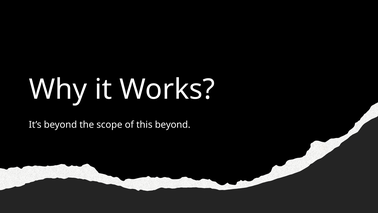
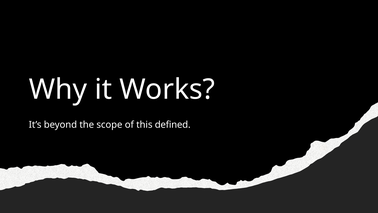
this beyond: beyond -> defined (173, 125)
